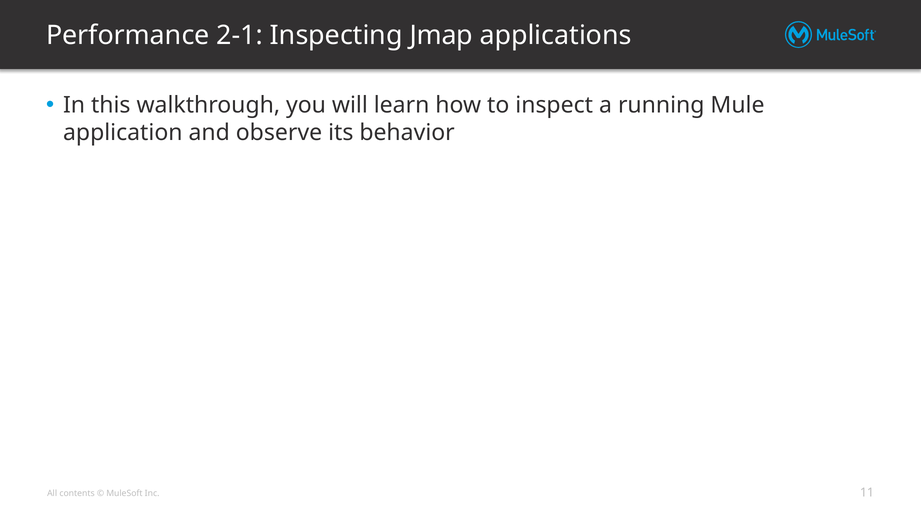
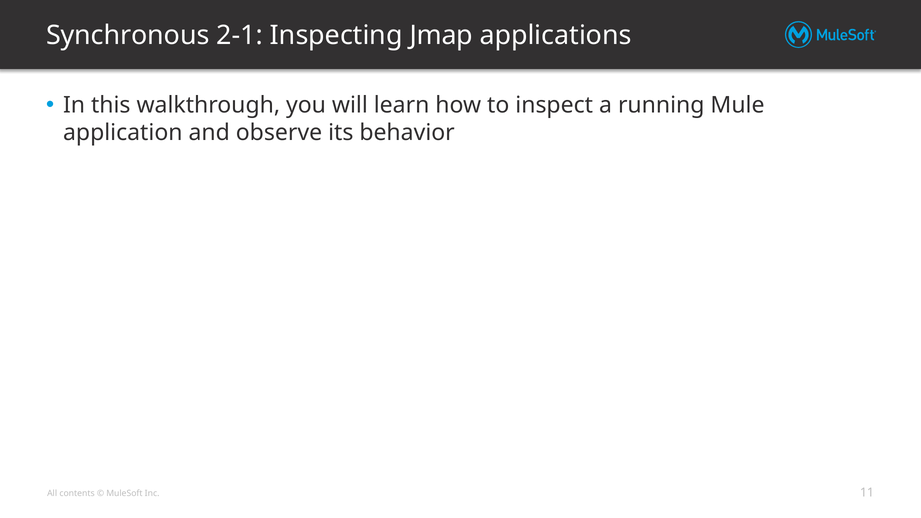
Performance: Performance -> Synchronous (128, 35)
